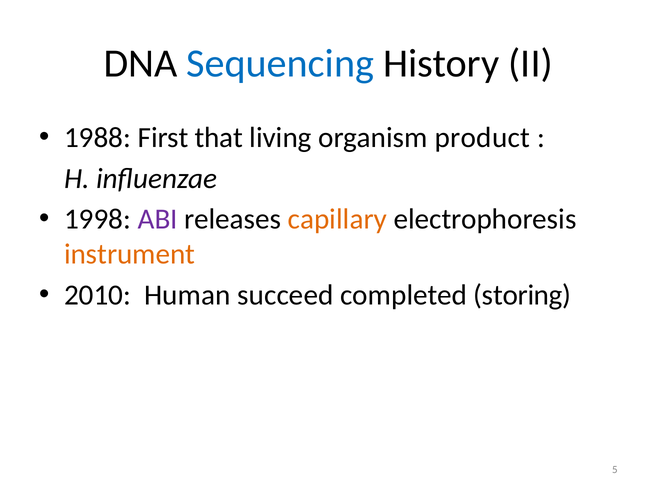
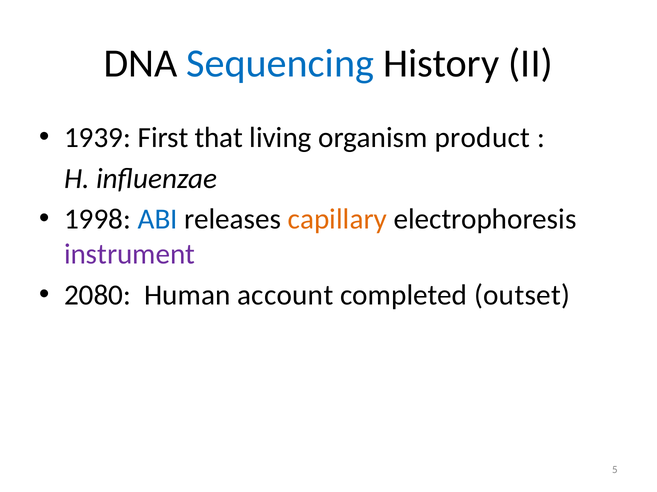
1988: 1988 -> 1939 (98, 138)
ABI colour: purple -> blue (158, 220)
instrument colour: orange -> purple (130, 255)
2010: 2010 -> 2080 (98, 296)
succeed: succeed -> account (285, 296)
storing: storing -> outset (522, 296)
